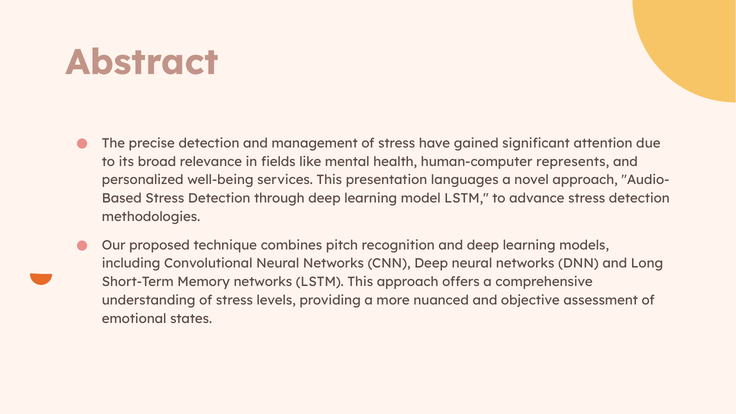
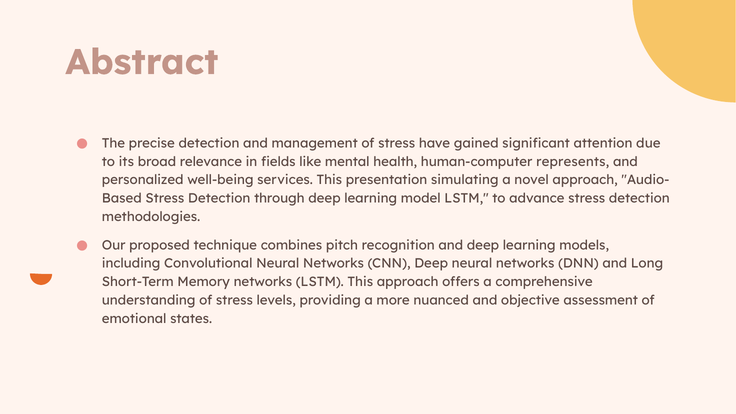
languages: languages -> simulating (465, 180)
